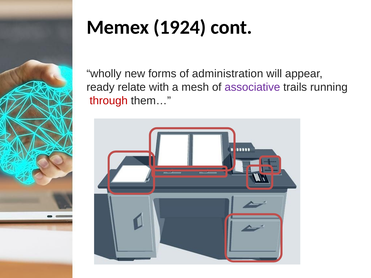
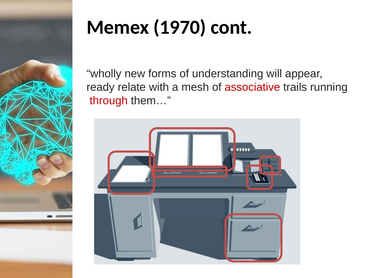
1924: 1924 -> 1970 (180, 27)
administration: administration -> understanding (228, 74)
associative colour: purple -> red (252, 87)
